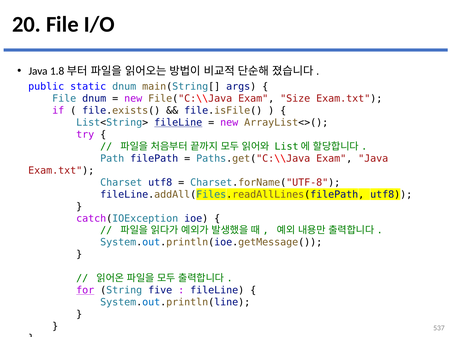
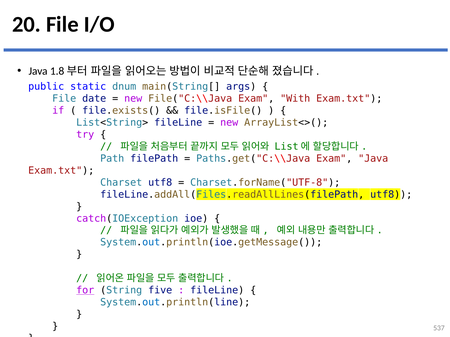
File dnum: dnum -> date (94, 99)
Size: Size -> With (295, 99)
fileLine underline: present -> none (178, 123)
